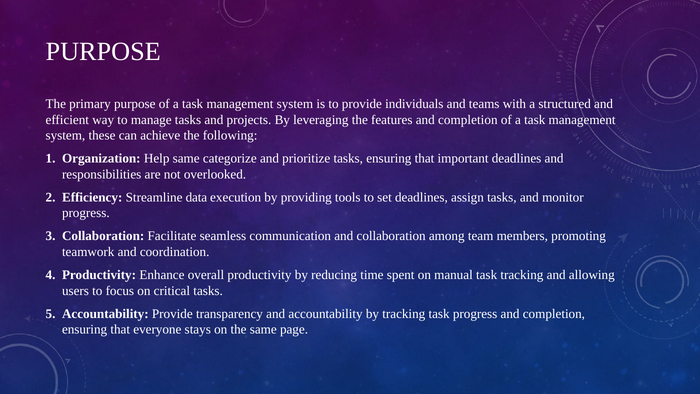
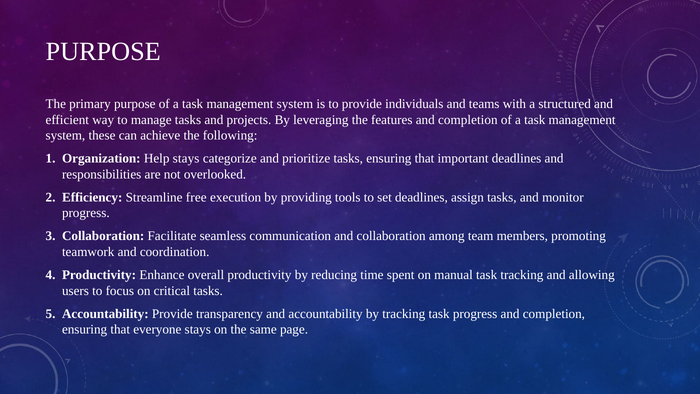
Help same: same -> stays (186, 158)
data: data -> free (196, 197)
